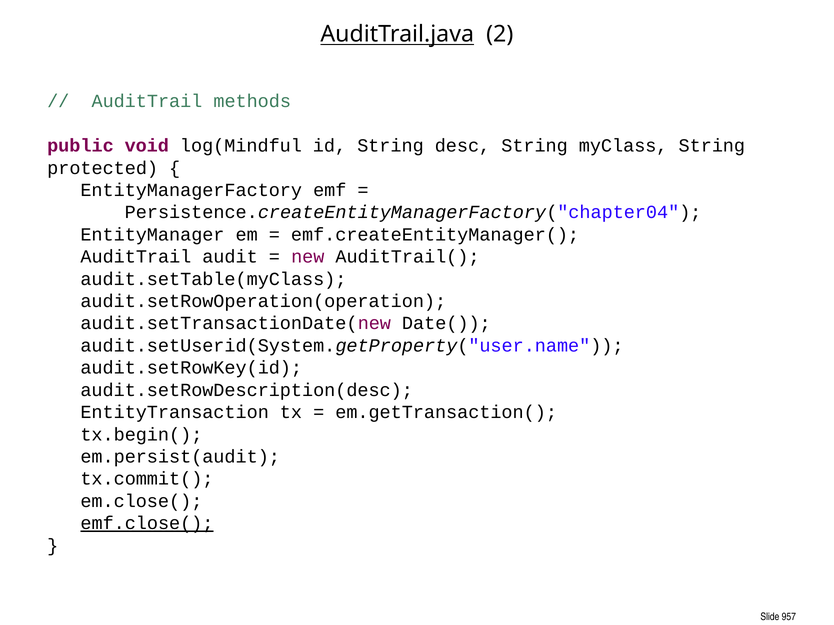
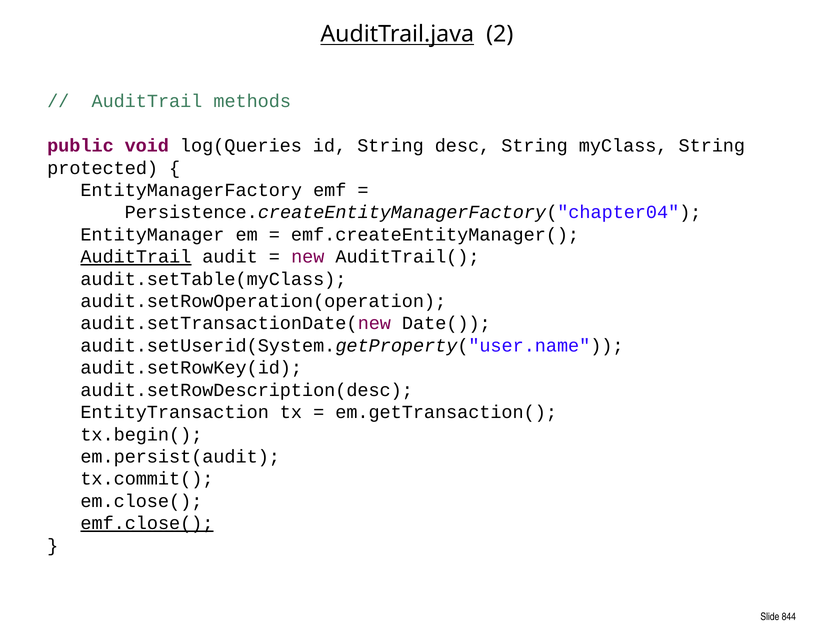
log(Mindful: log(Mindful -> log(Queries (241, 146)
AuditTrail underline: none -> present (136, 257)
957: 957 -> 844 (789, 617)
